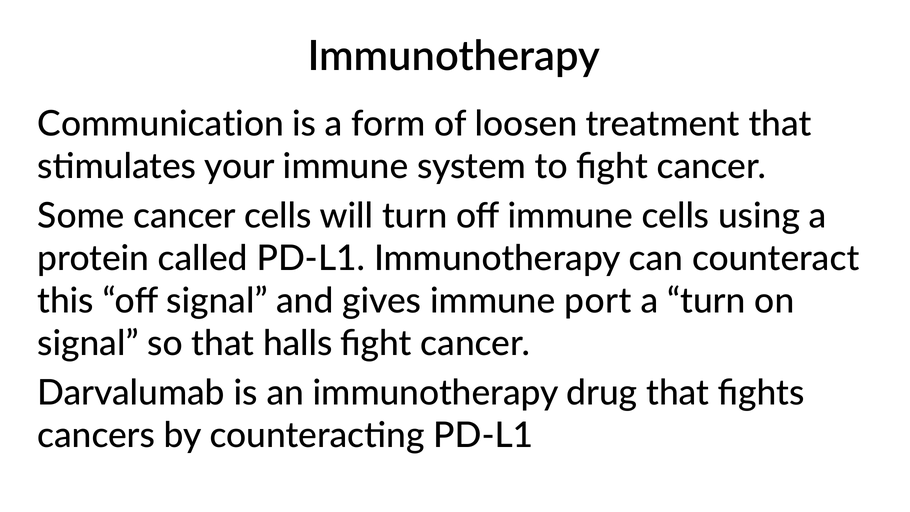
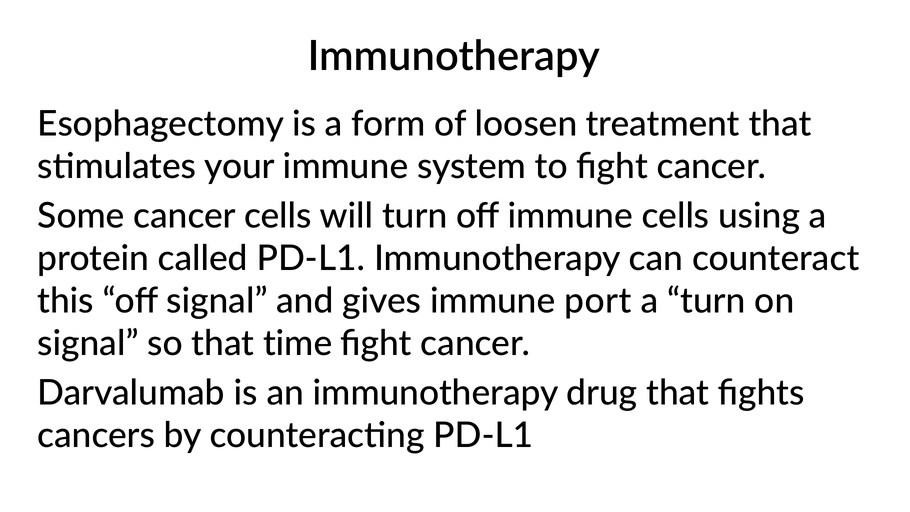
Communication: Communication -> Esophagectomy (161, 124)
halls: halls -> time (298, 343)
